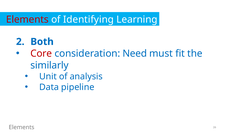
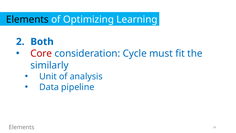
Elements colour: red -> black (27, 20)
Identifying: Identifying -> Optimizing (88, 20)
Need: Need -> Cycle (135, 53)
